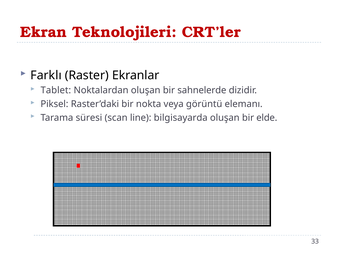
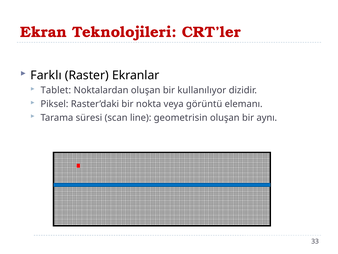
sahnelerde: sahnelerde -> kullanılıyor (202, 90)
bilgisayarda: bilgisayarda -> geometrisin (181, 117)
elde: elde -> aynı (267, 117)
